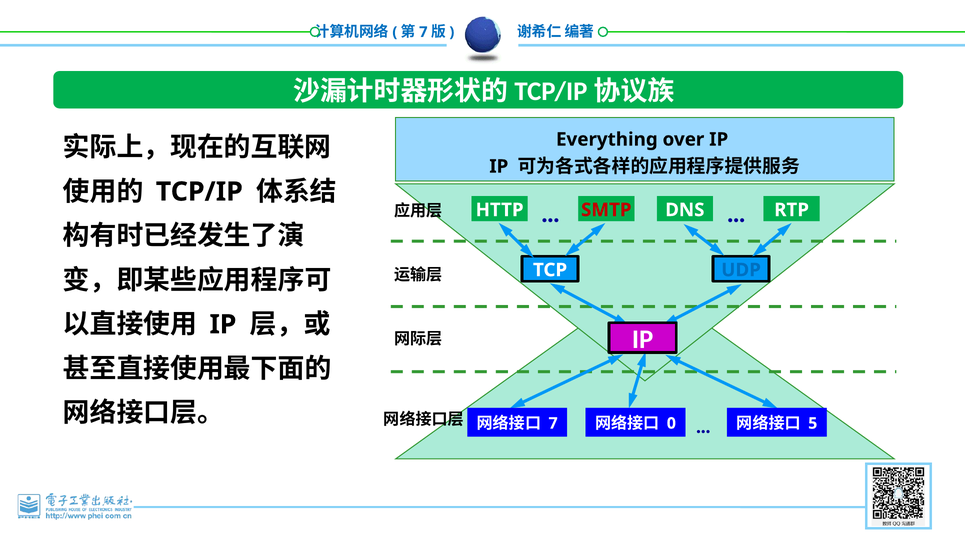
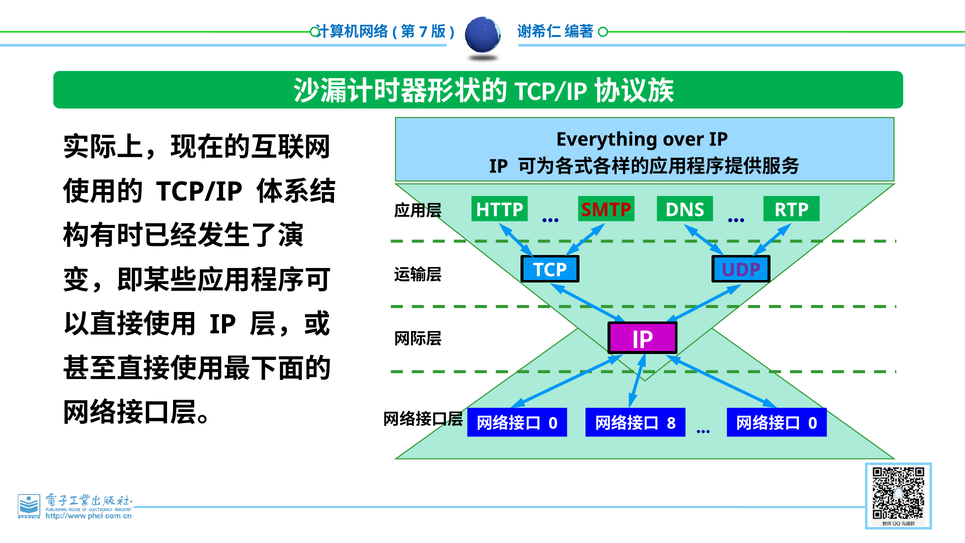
UDP colour: blue -> purple (741, 270)
7: 7 -> 0 (553, 423)
0: 0 -> 8 (671, 423)
5: 5 -> 0 (813, 423)
